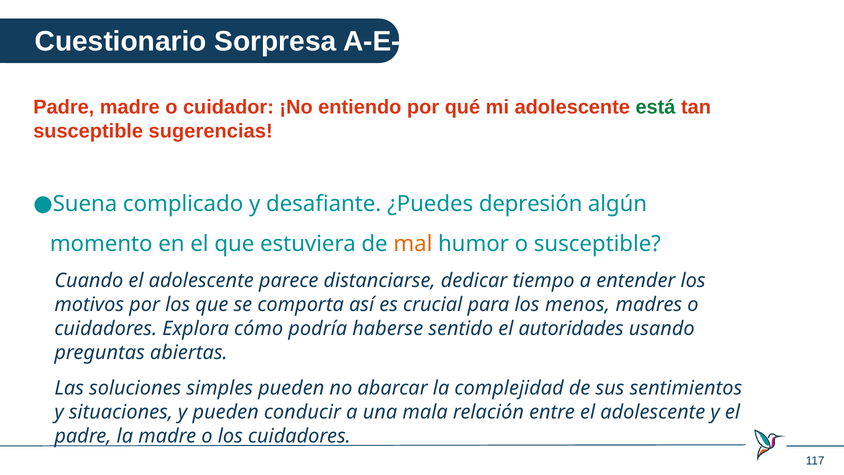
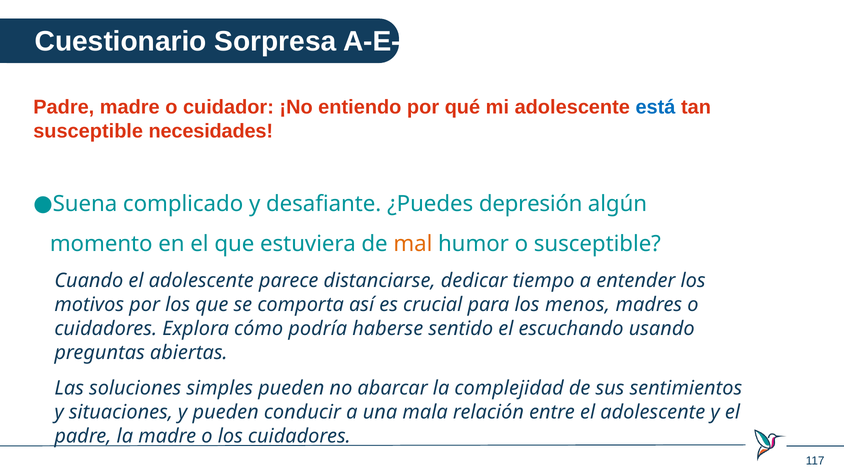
está colour: green -> blue (655, 107)
sugerencias: sugerencias -> necesidades (211, 131)
autoridades: autoridades -> escuchando (571, 329)
